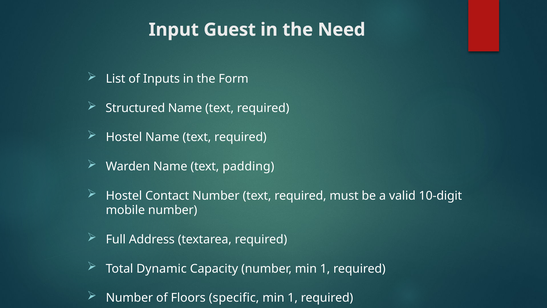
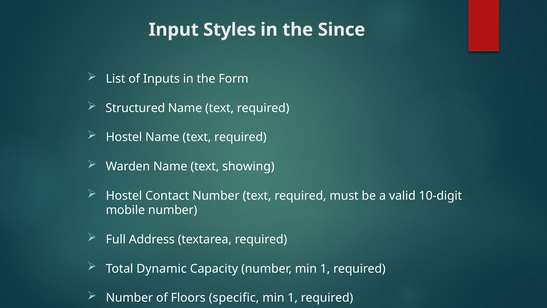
Guest: Guest -> Styles (230, 30)
Need: Need -> Since (341, 30)
padding: padding -> showing (248, 166)
